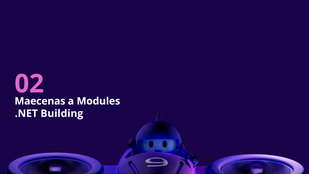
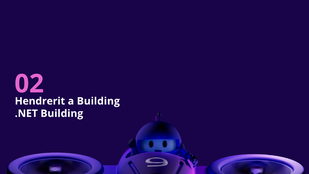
Maecenas: Maecenas -> Hendrerit (40, 101)
a Modules: Modules -> Building (98, 101)
